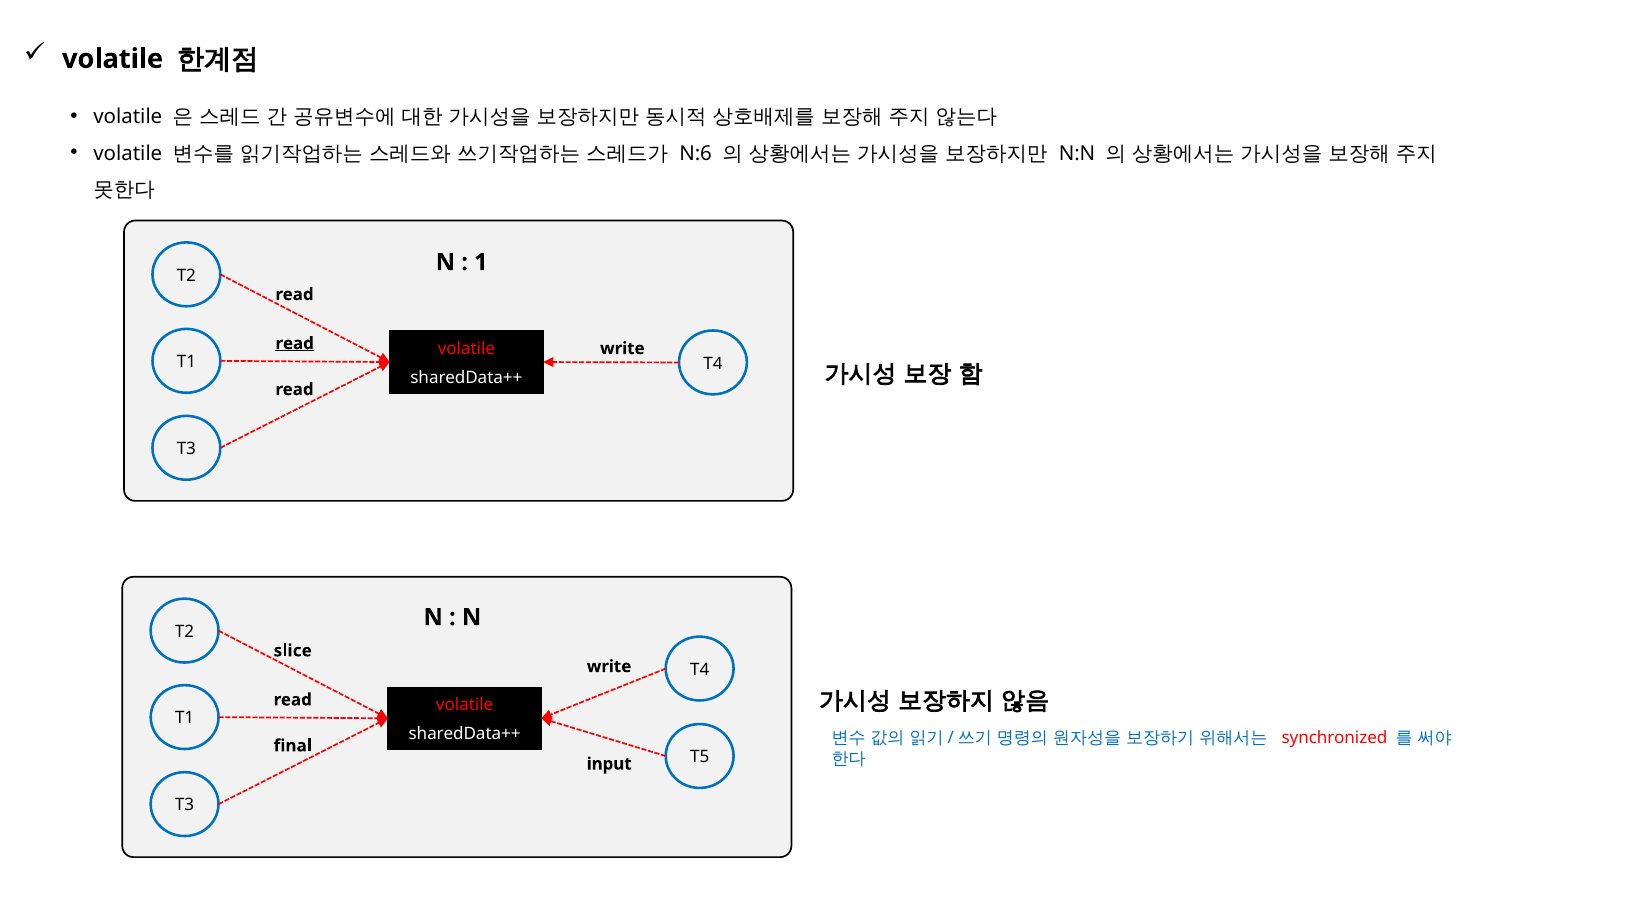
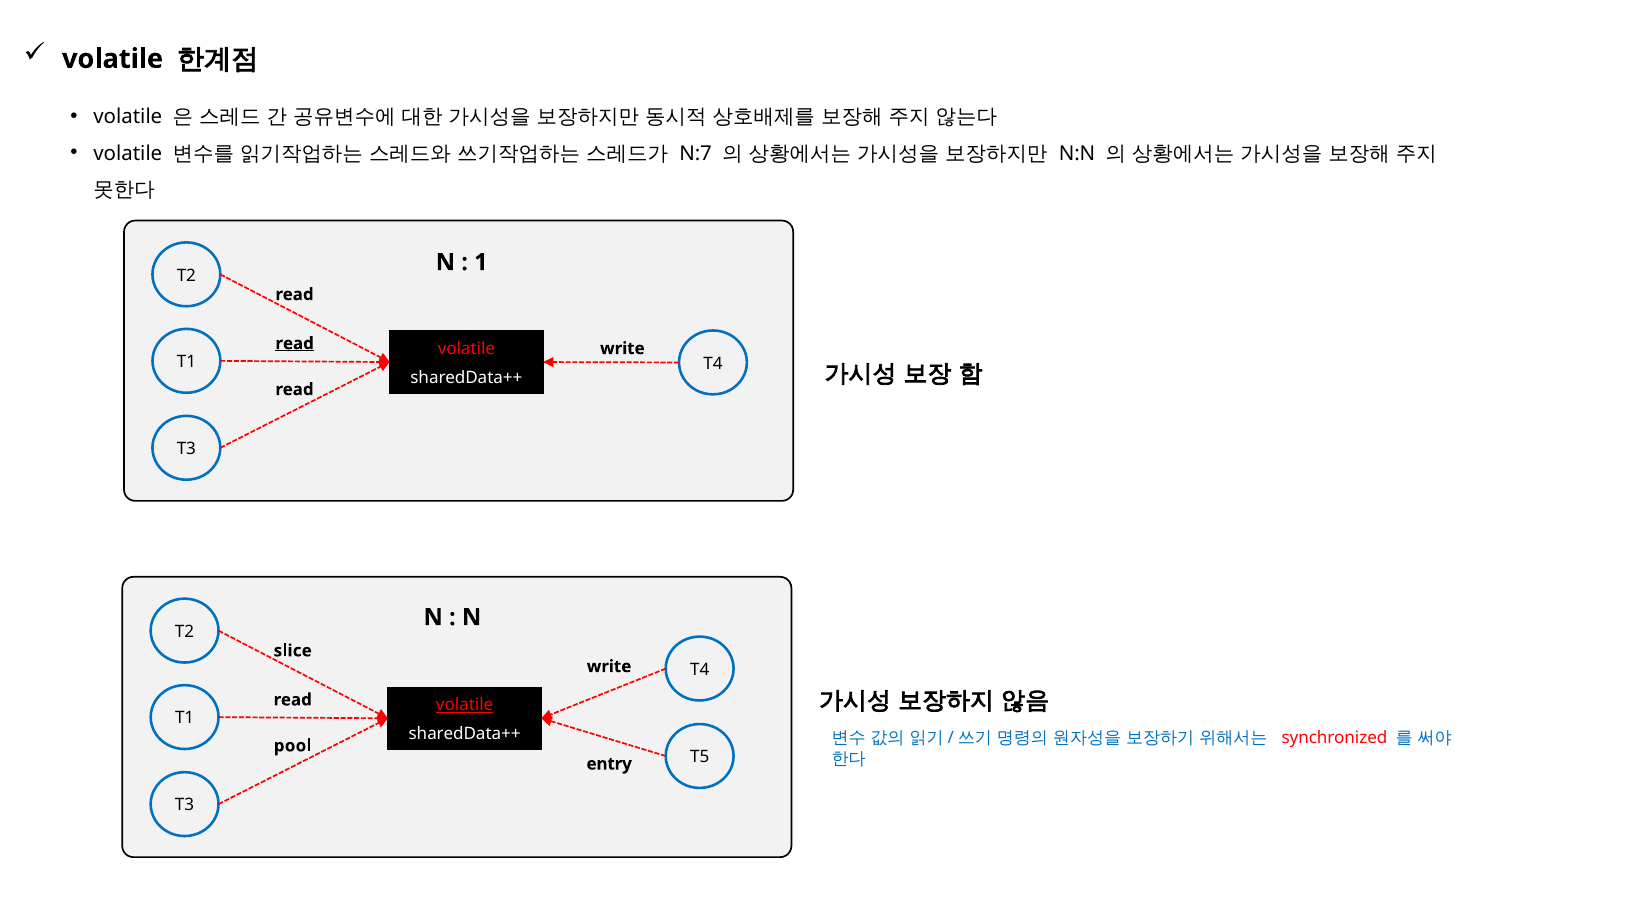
N:6: N:6 -> N:7 (696, 153)
volatile underline: none -> present (465, 705)
final: final -> pool (293, 746)
input: input -> entry (609, 764)
